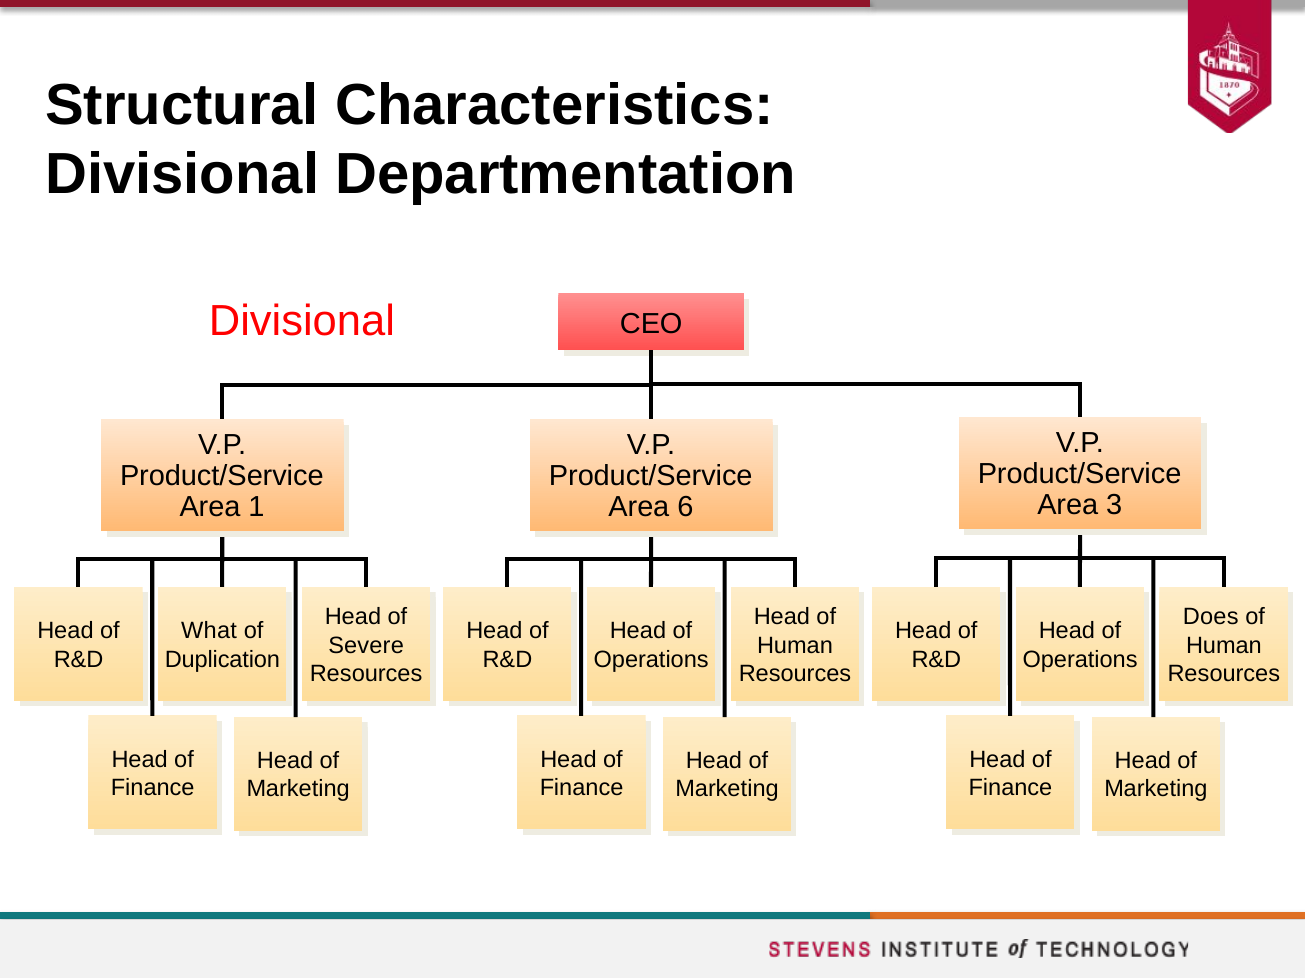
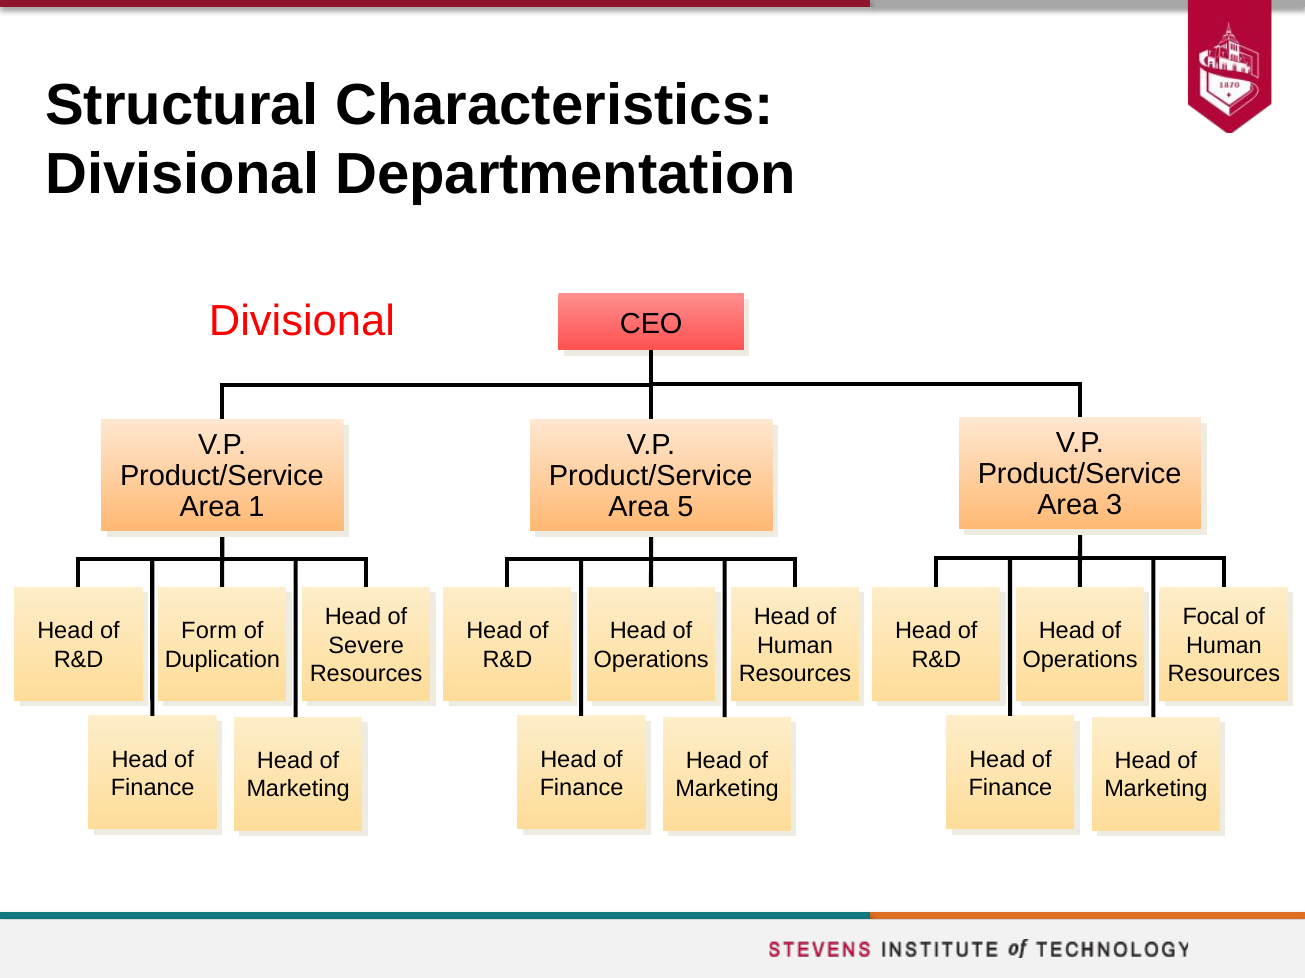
6: 6 -> 5 (685, 507)
Does: Does -> Focal (1211, 618)
What: What -> Form (209, 632)
